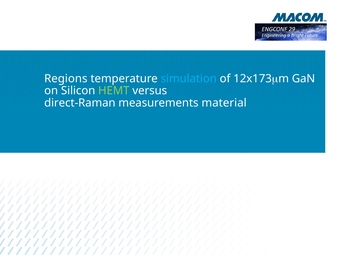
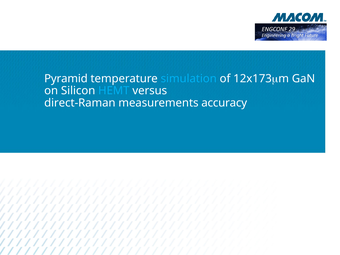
Regions: Regions -> Pyramid (66, 79)
HEMT colour: light green -> light blue (114, 91)
material: material -> accuracy (224, 103)
